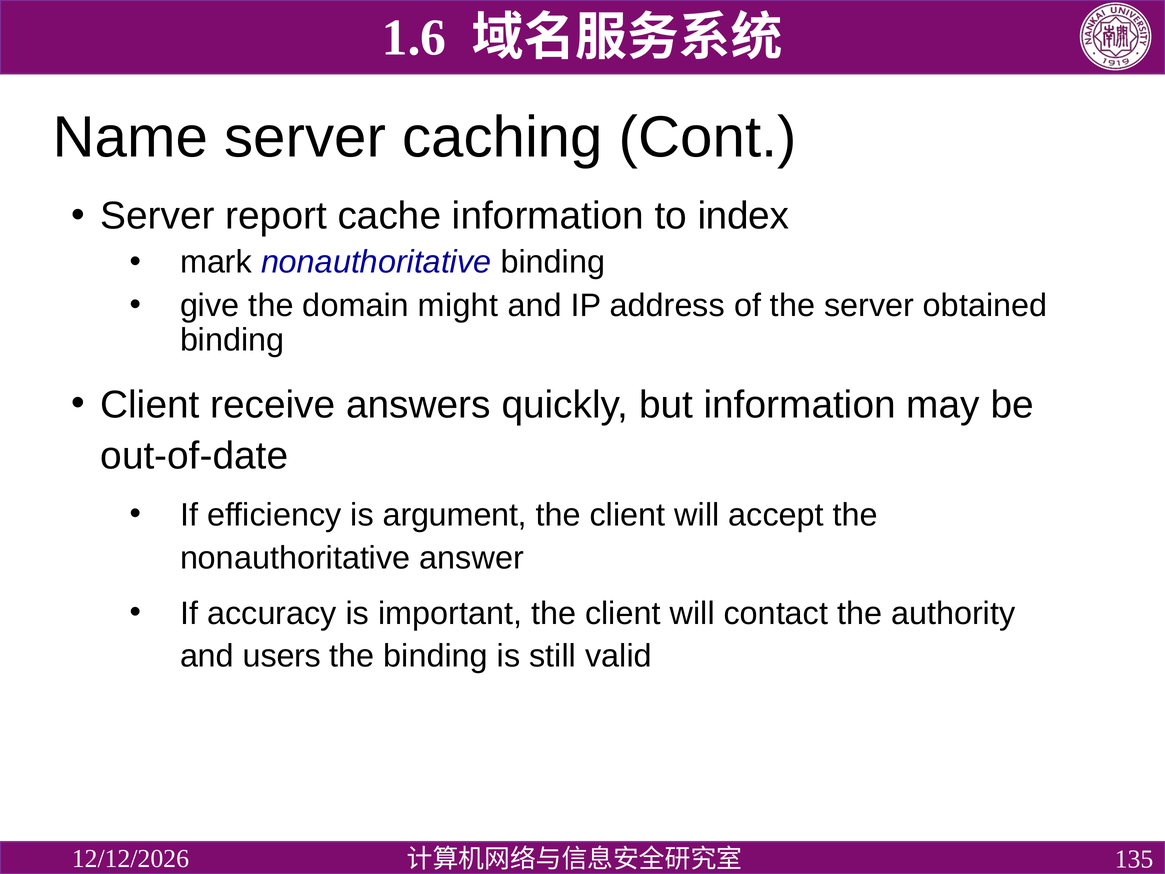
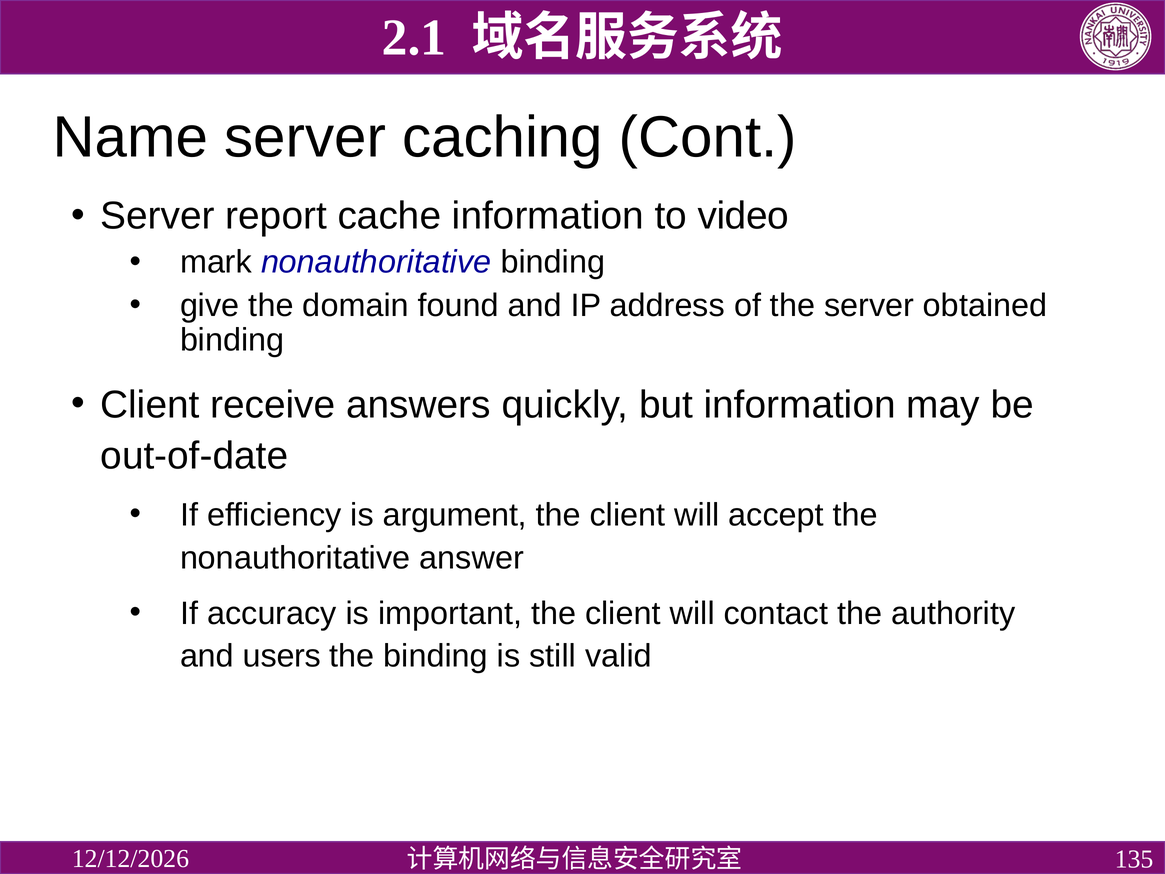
1.6: 1.6 -> 2.1 (414, 38)
index: index -> video (743, 216)
might: might -> found (458, 305)
